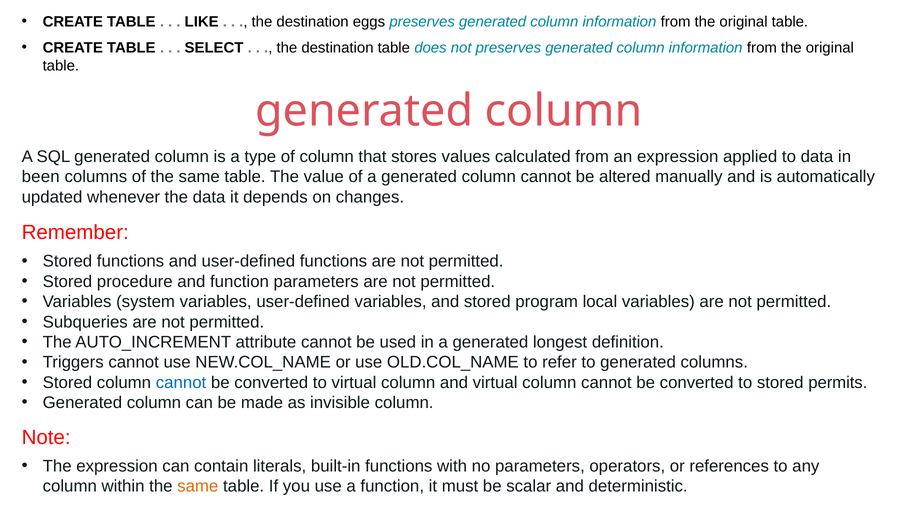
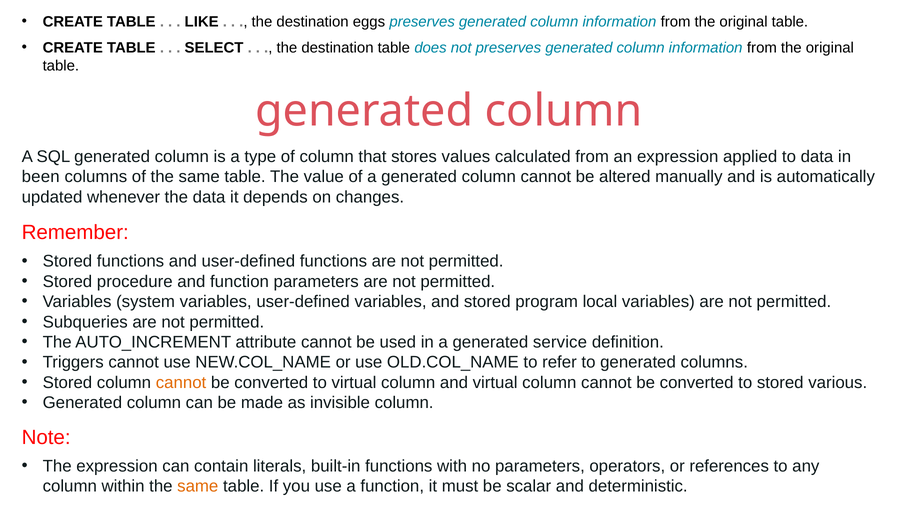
longest: longest -> service (560, 342)
cannot colour: blue -> orange (181, 383)
permits: permits -> various (838, 383)
